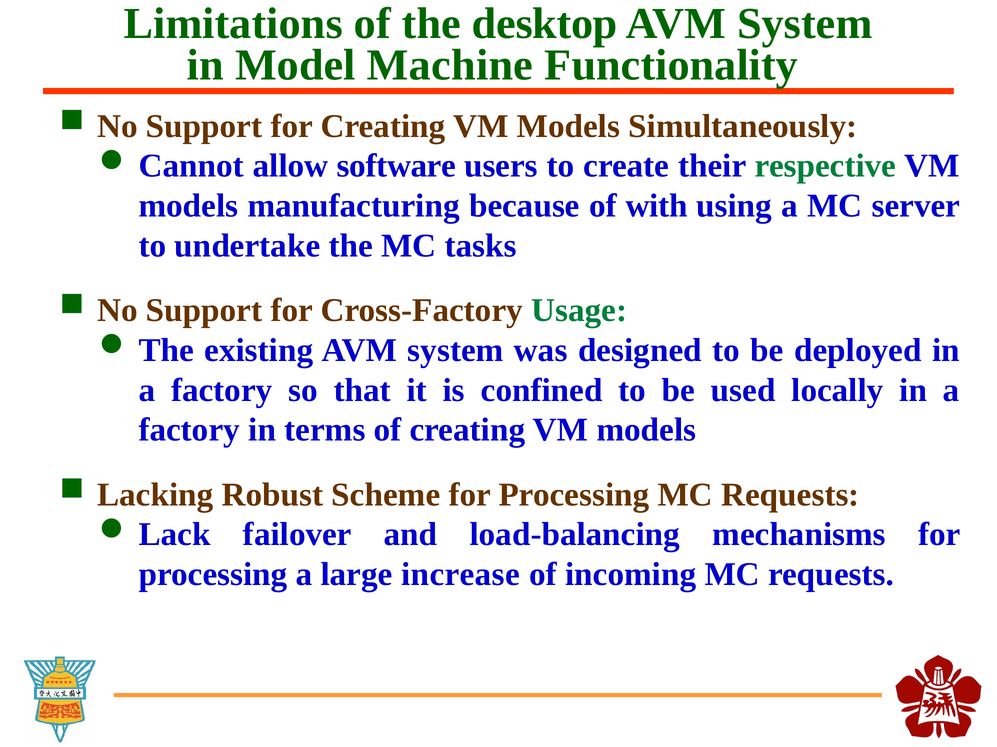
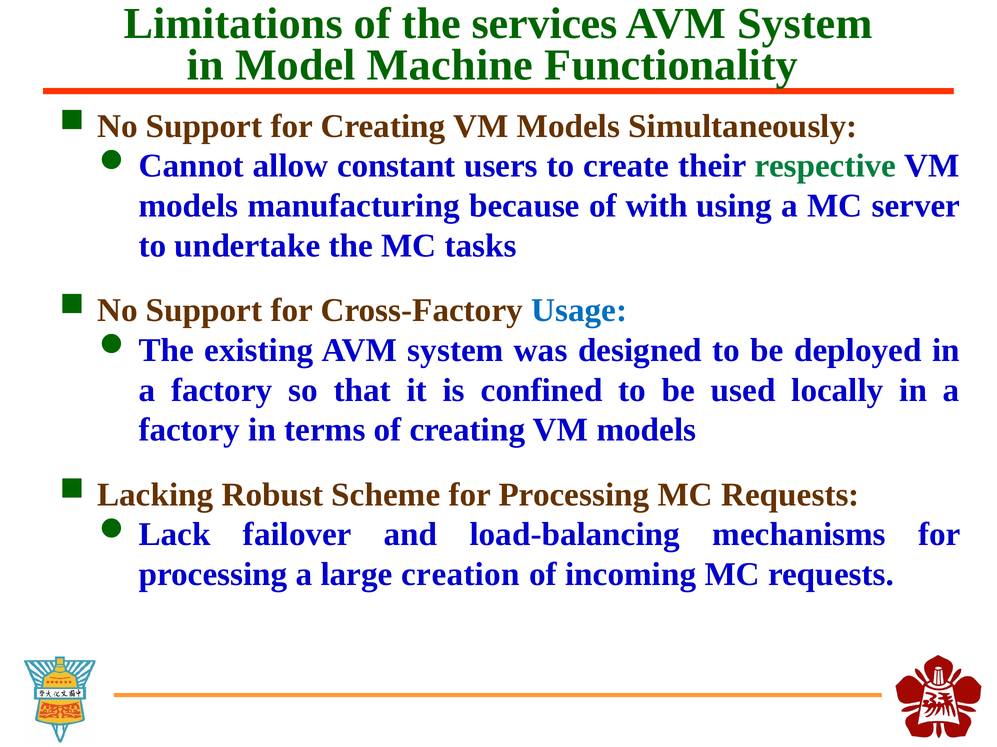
desktop: desktop -> services (545, 24)
software: software -> constant (396, 166)
Usage colour: green -> blue (579, 311)
increase: increase -> creation (461, 575)
